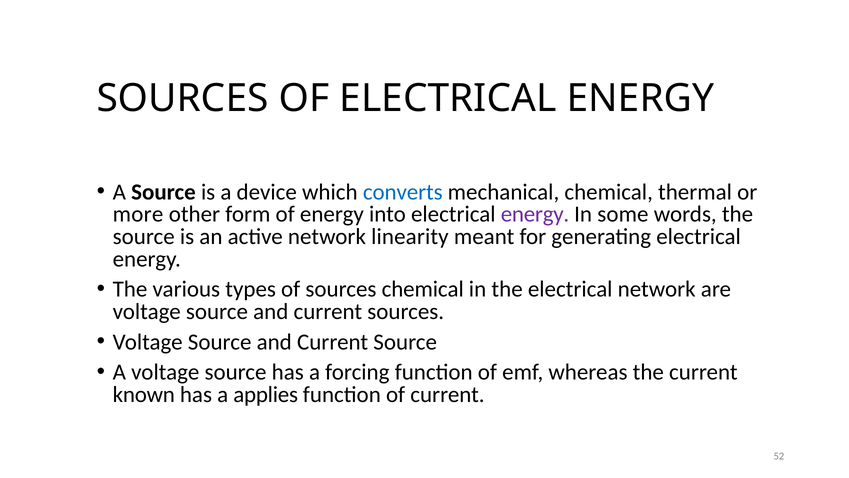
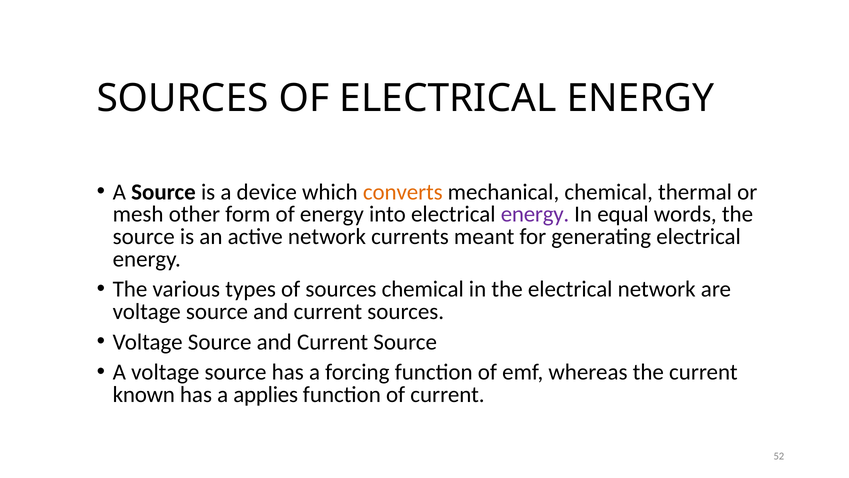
converts colour: blue -> orange (403, 192)
more: more -> mesh (138, 214)
some: some -> equal (623, 214)
linearity: linearity -> currents (410, 236)
